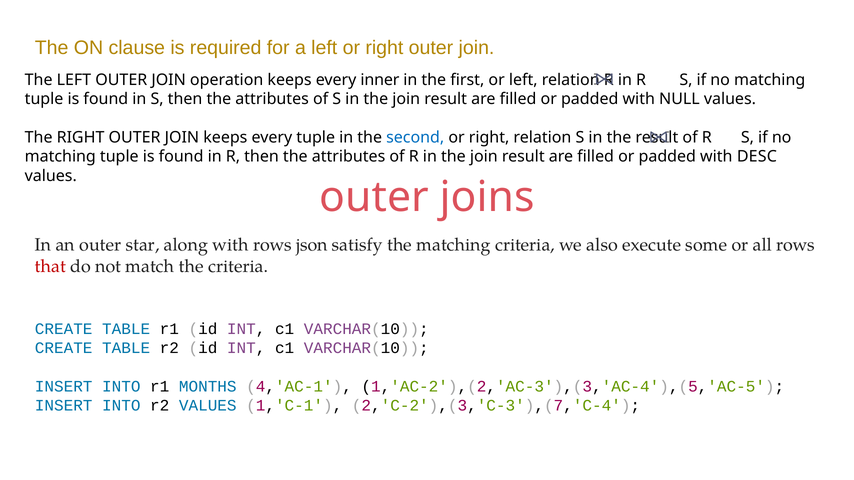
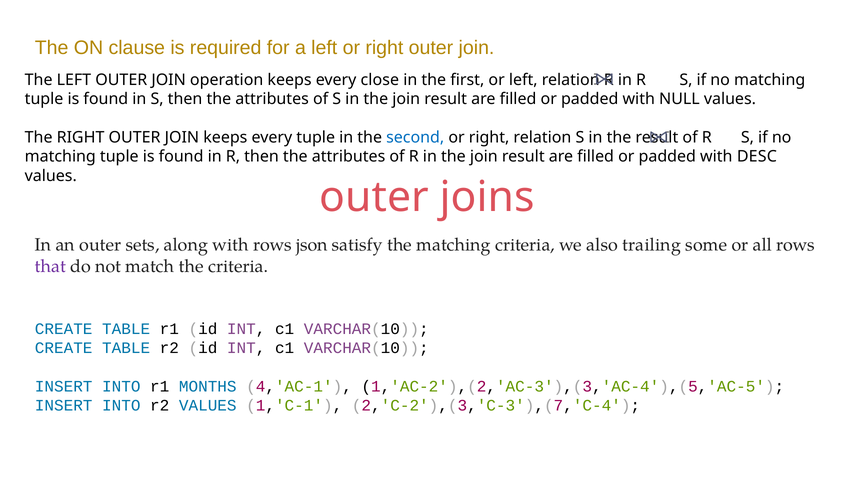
inner: inner -> close (380, 80)
star: star -> sets (143, 245)
execute: execute -> trailing (652, 245)
that colour: red -> purple (50, 266)
